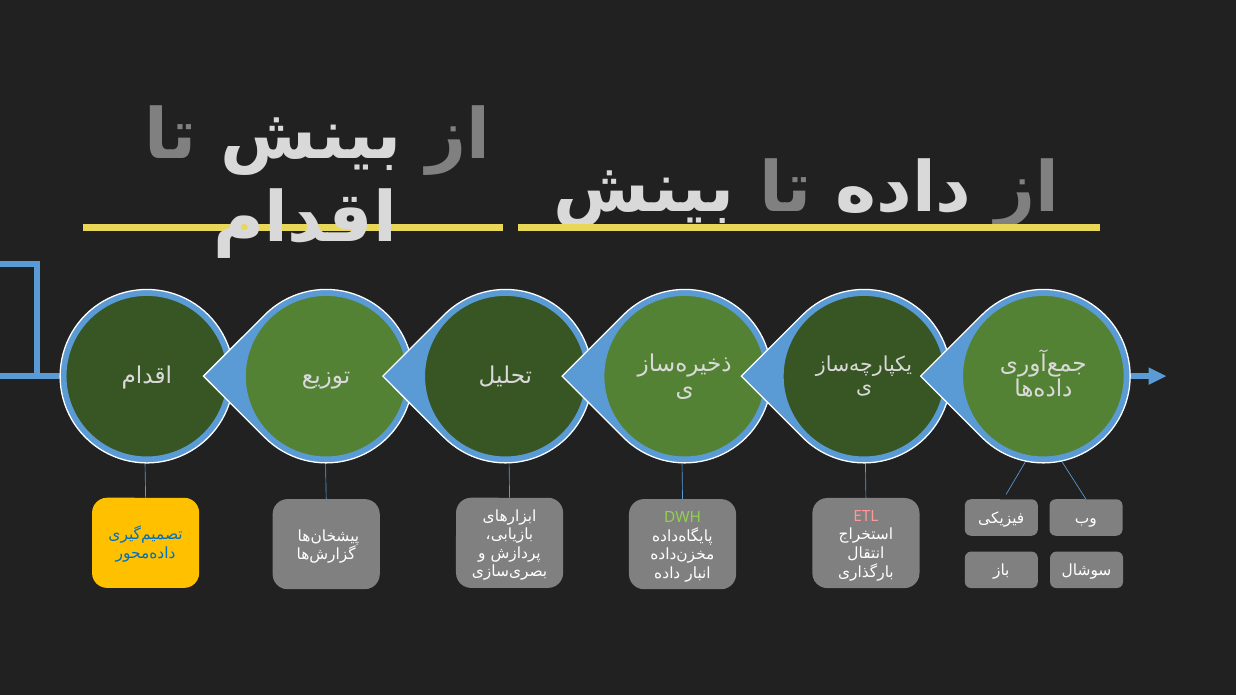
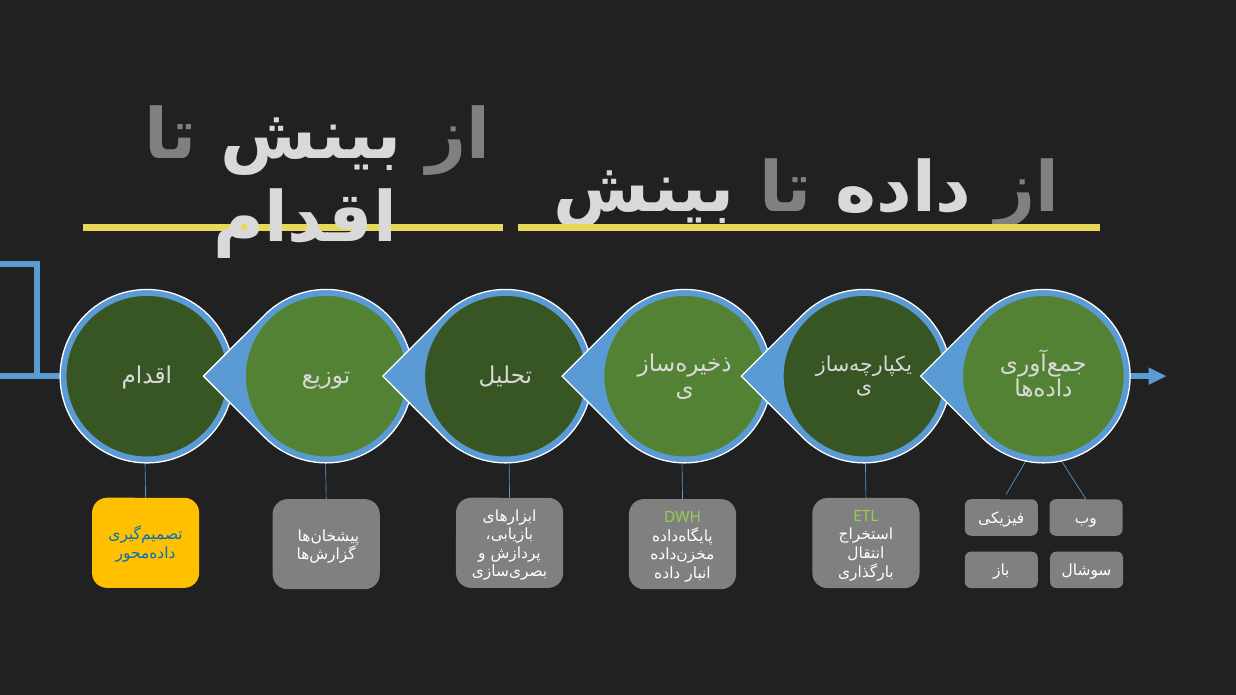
ETL colour: pink -> light green (866, 517)
